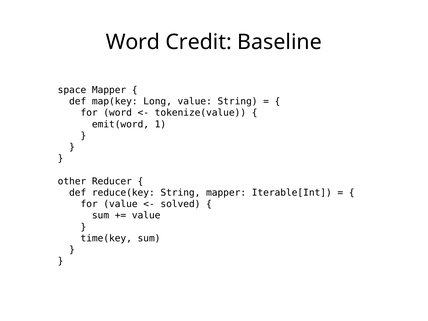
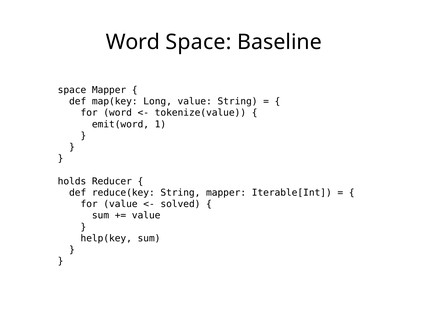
Word Credit: Credit -> Space (198, 42)
other: other -> holds (72, 181)
time(key: time(key -> help(key (106, 238)
